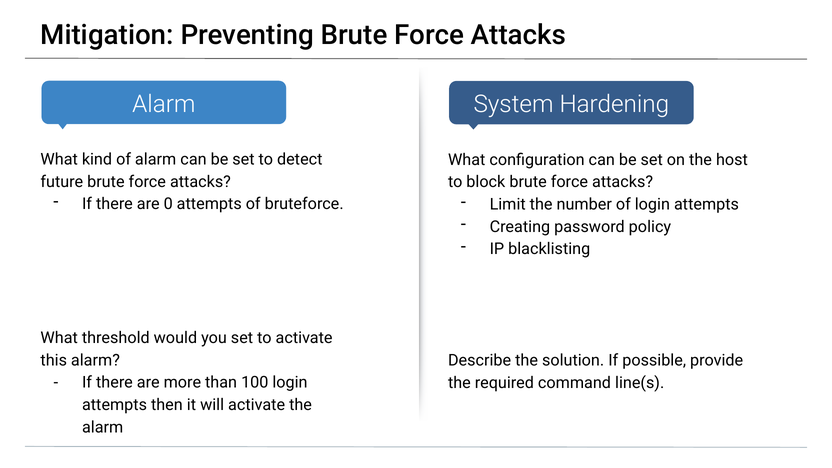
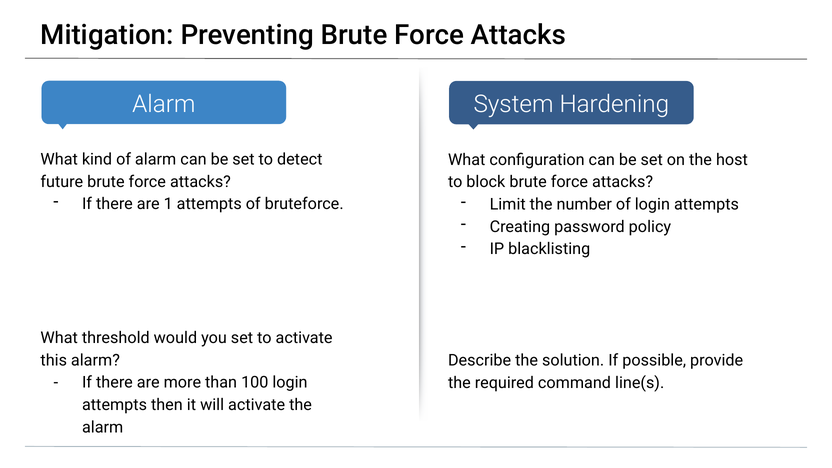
0: 0 -> 1 (168, 204)
